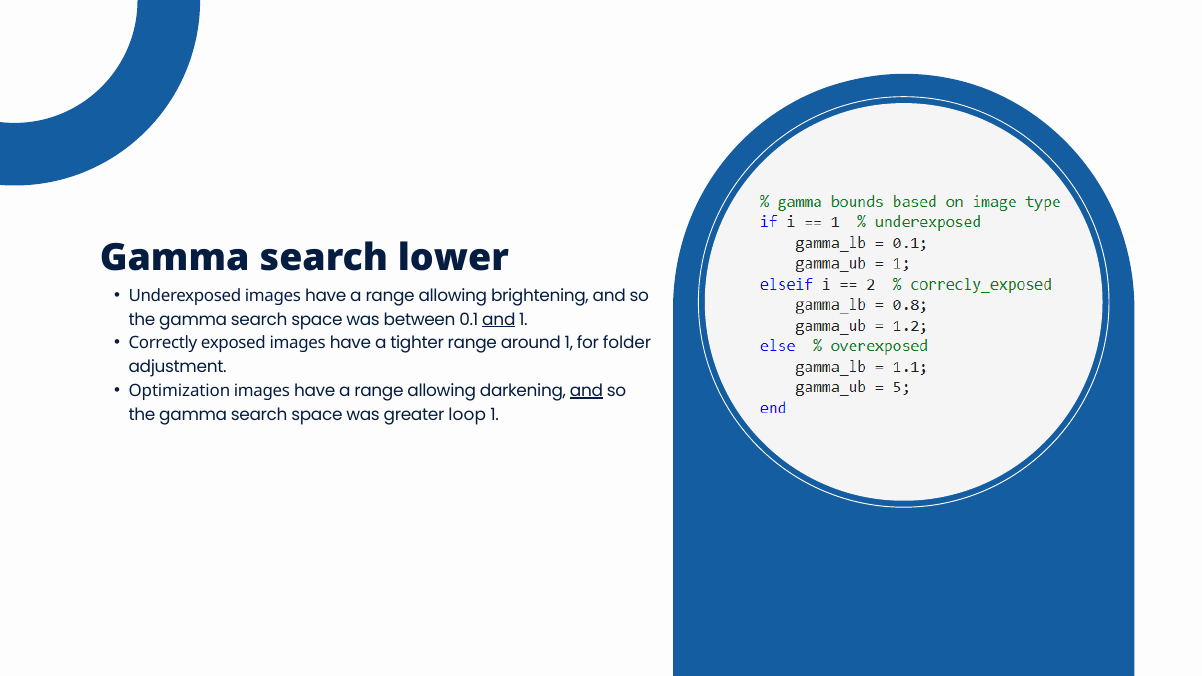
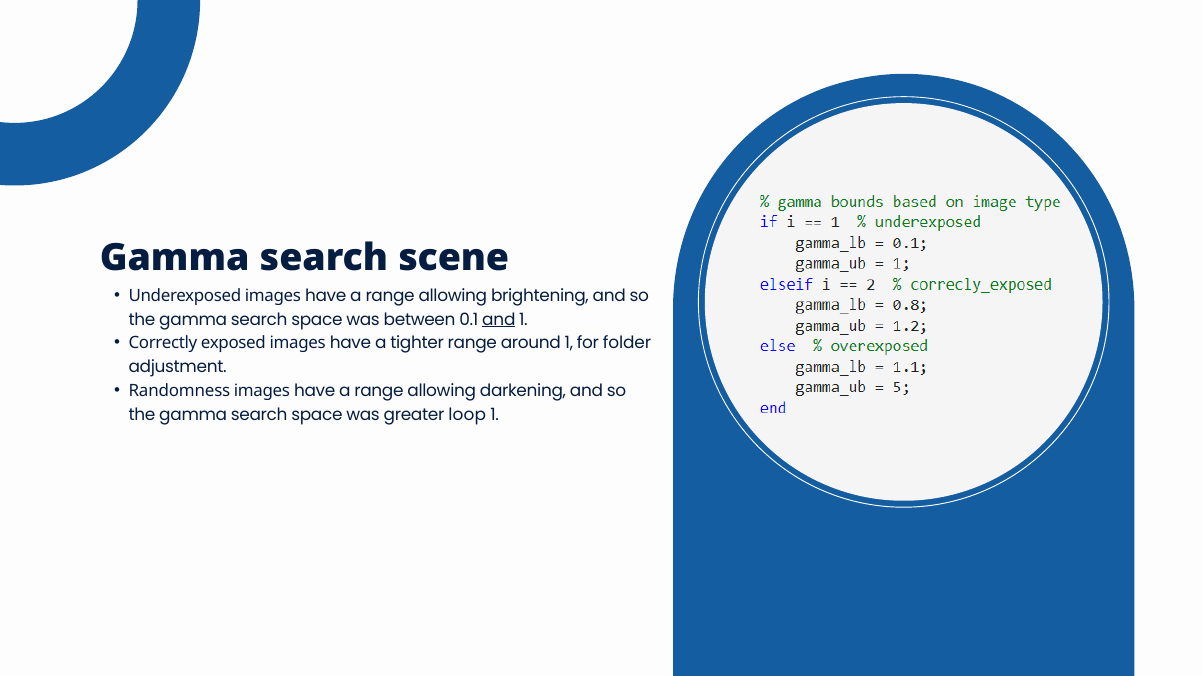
lower: lower -> scene (453, 258)
Optimization: Optimization -> Randomness (179, 391)
and underline: present -> none (586, 391)
